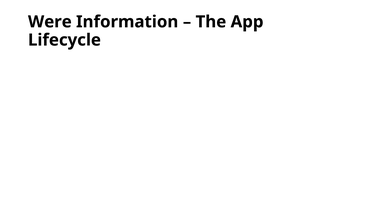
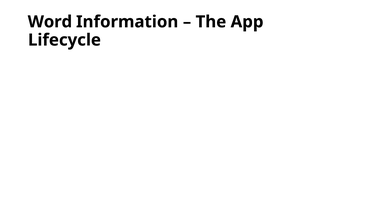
Were: Were -> Word (50, 22)
